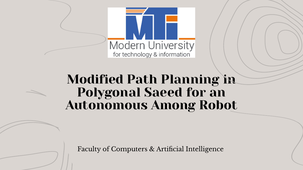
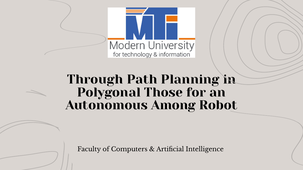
Modified: Modified -> Through (95, 80)
Saeed: Saeed -> Those (164, 93)
